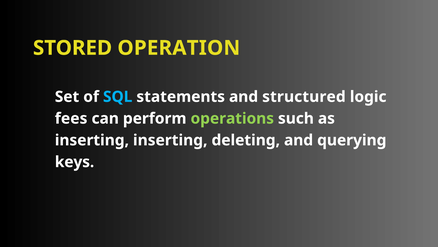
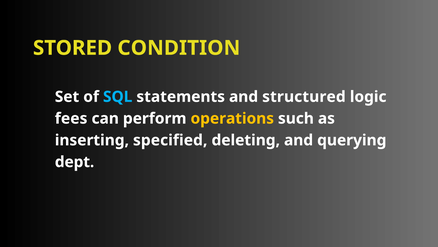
OPERATION: OPERATION -> CONDITION (179, 48)
operations colour: light green -> yellow (232, 118)
inserting inserting: inserting -> specified (170, 140)
keys: keys -> dept (75, 162)
